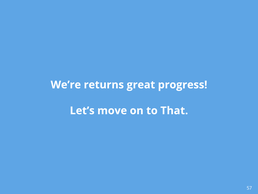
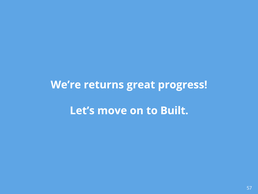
That: That -> Built (174, 110)
